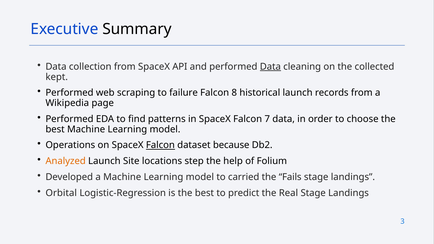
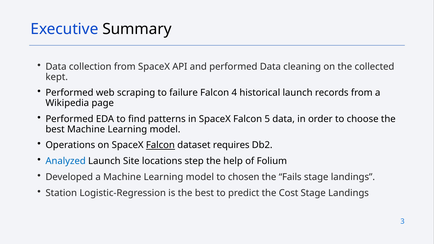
Data underline: present -> none (270, 67)
8: 8 -> 4 (234, 93)
7: 7 -> 5 (267, 119)
because: because -> requires (231, 145)
Analyzed colour: orange -> blue (66, 161)
carried: carried -> chosen (244, 177)
Orbital: Orbital -> Station (61, 193)
Real: Real -> Cost (289, 193)
